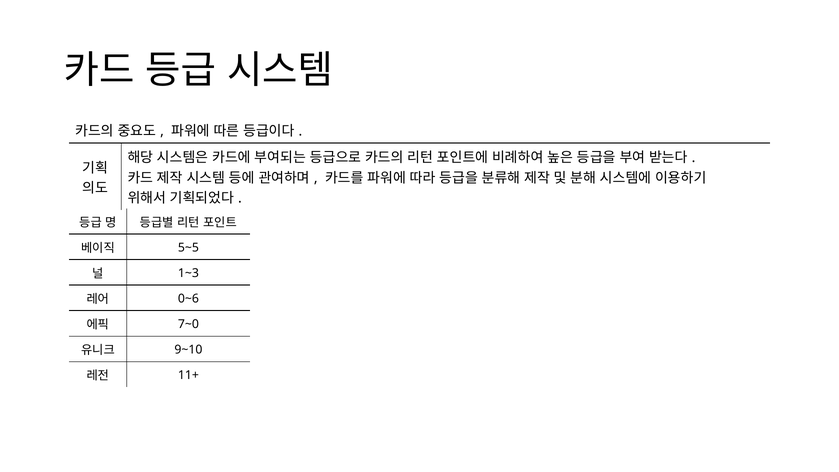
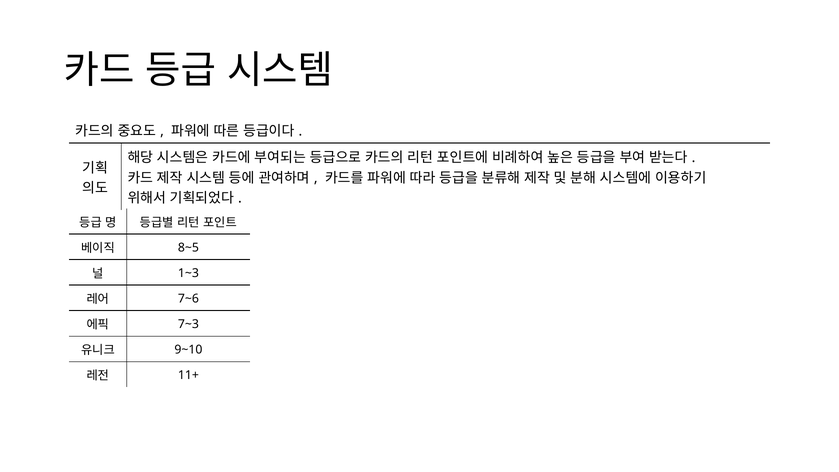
5~5: 5~5 -> 8~5 (188, 247)
0~6: 0~6 -> 7~6 (188, 299)
7~0: 7~0 -> 7~3 (188, 324)
